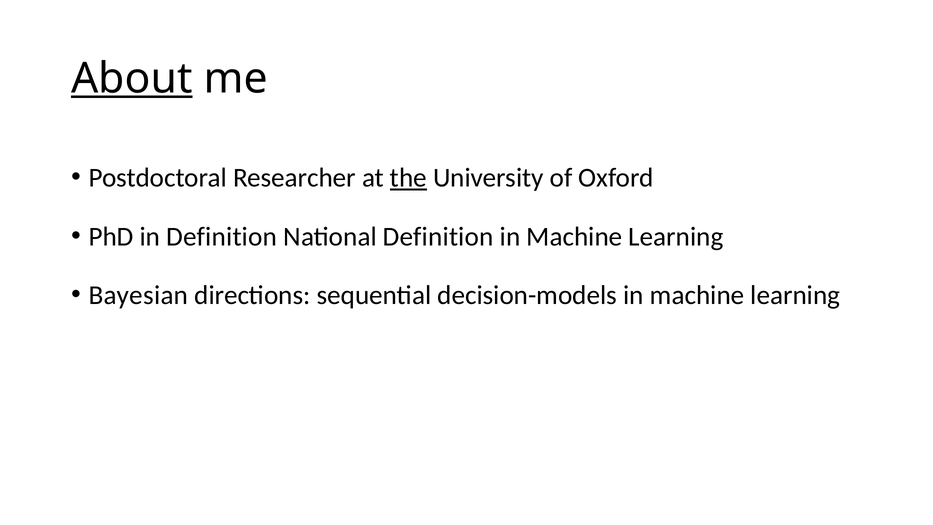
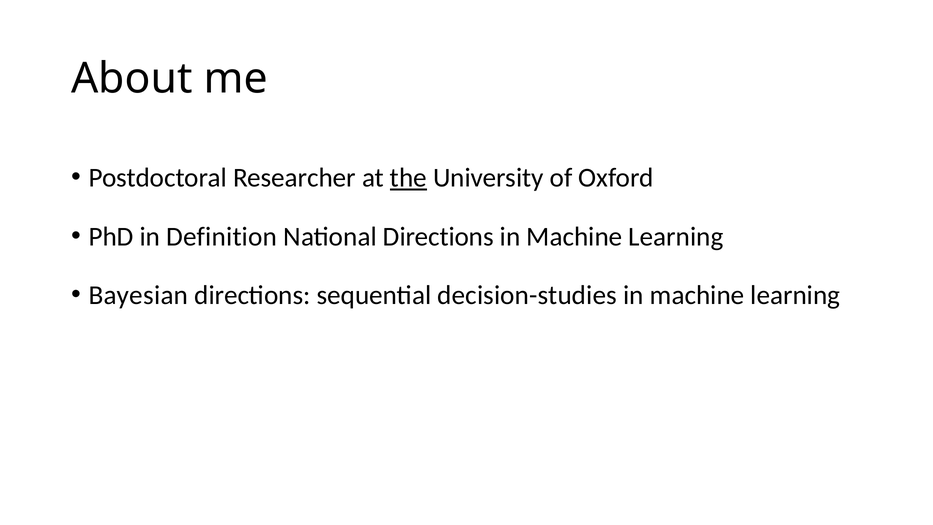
About underline: present -> none (132, 78)
National Definition: Definition -> Directions (438, 237)
decision-models: decision-models -> decision-studies (527, 295)
